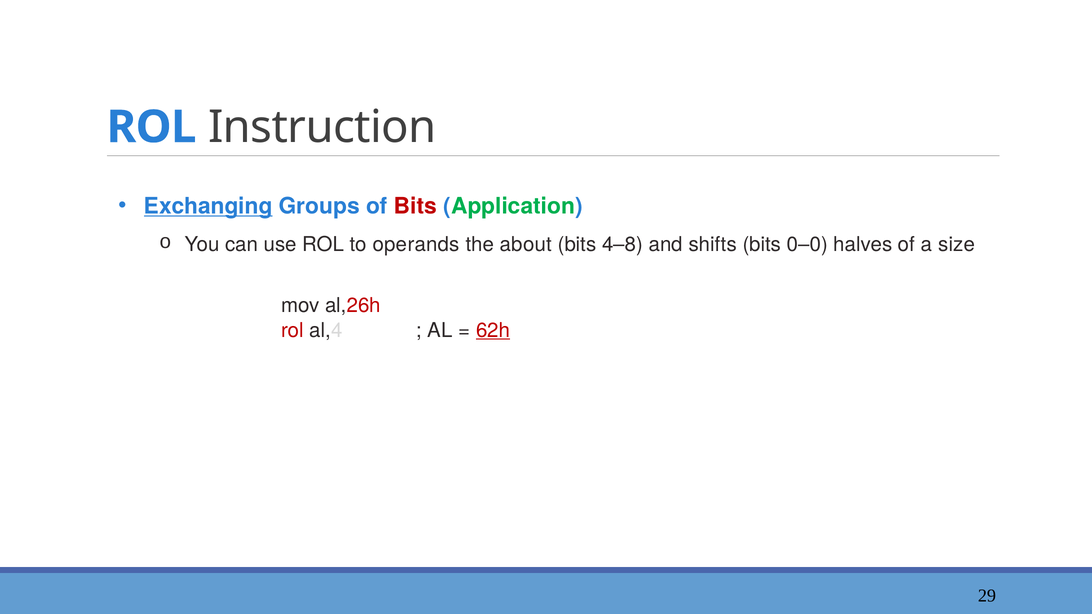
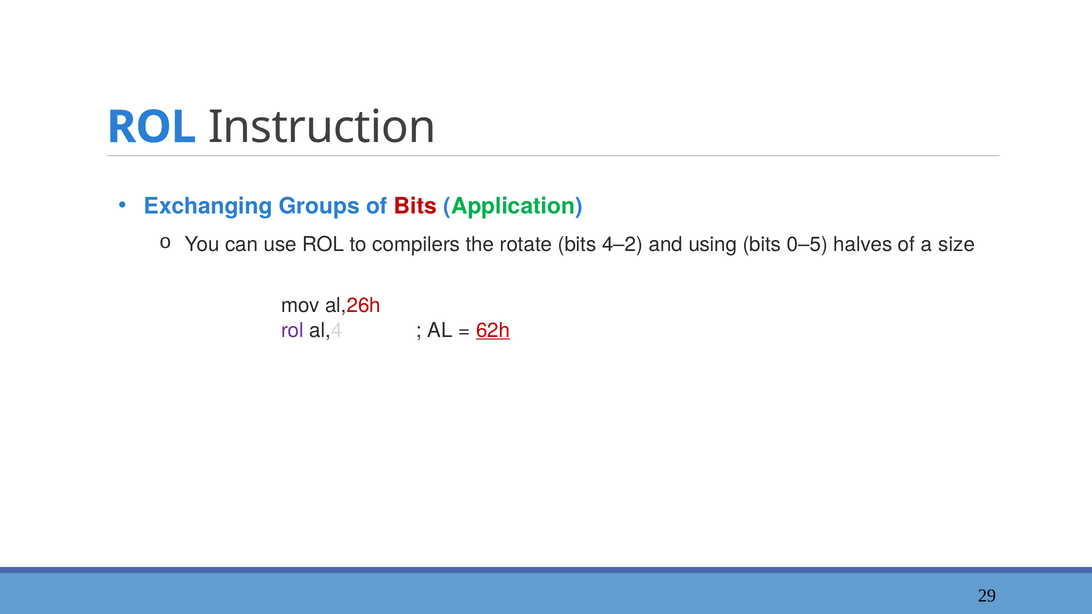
Exchanging underline: present -> none (208, 206)
operands: operands -> compilers (416, 244)
about: about -> rotate (526, 244)
4–8: 4–8 -> 4–2 (623, 244)
shifts: shifts -> using (713, 244)
0–0: 0–0 -> 0–5 (807, 244)
rol colour: red -> purple (293, 330)
